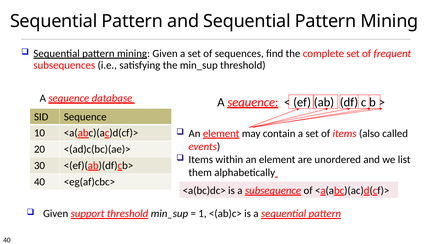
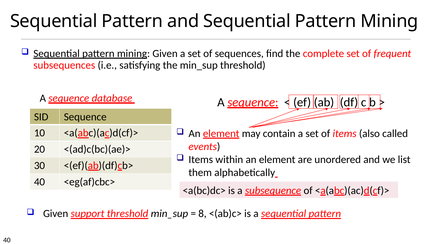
1: 1 -> 8 (202, 213)
